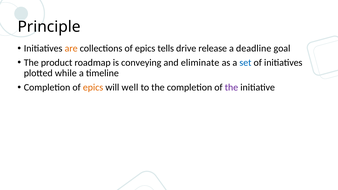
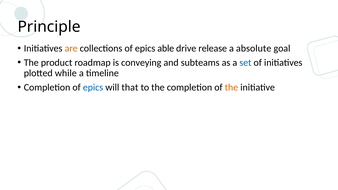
tells: tells -> able (166, 48)
deadline: deadline -> absolute (254, 48)
eliminate: eliminate -> subteams (200, 63)
epics colour: orange -> blue (93, 87)
well: well -> that (130, 87)
the colour: purple -> orange (231, 87)
